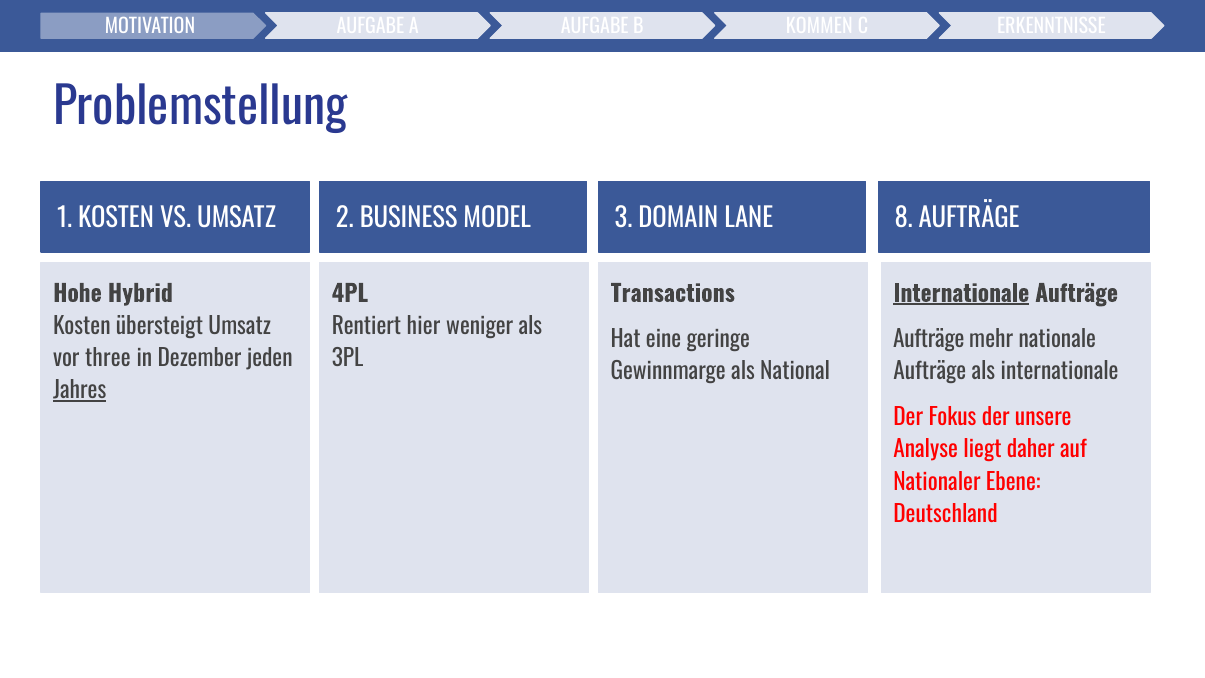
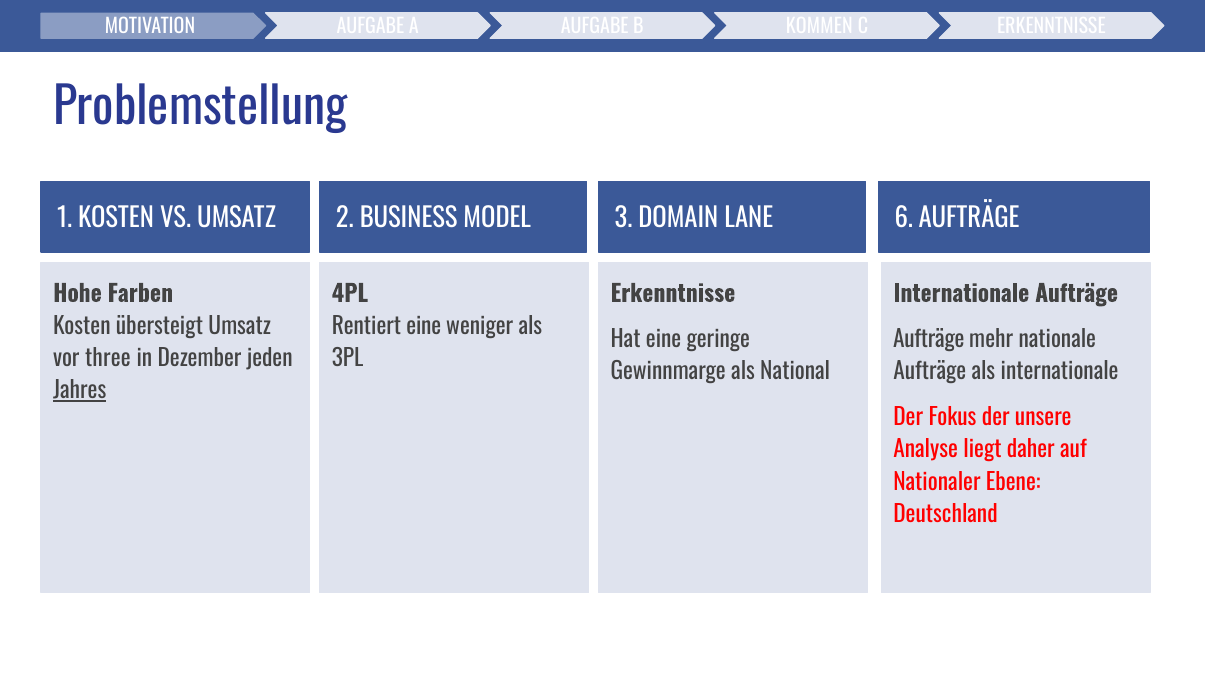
8: 8 -> 6 (904, 219)
Hybrid: Hybrid -> Farben (140, 294)
Transactions: Transactions -> Erkenntnisse (673, 294)
Internationale underline: present -> none (961, 294)
Rentiert hier: hier -> eine (424, 326)
